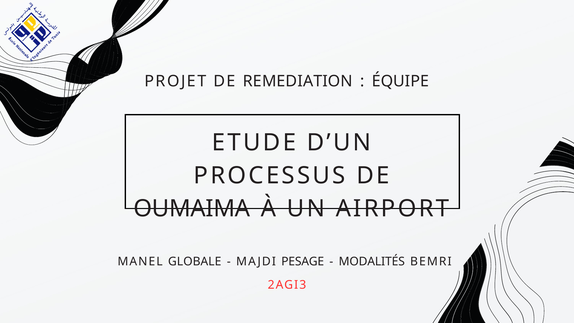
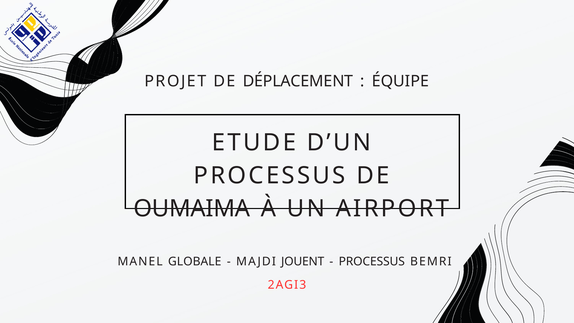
REMEDIATION: REMEDIATION -> DÉPLACEMENT (298, 81)
PESAGE: PESAGE -> JOUENT (303, 262)
MODALITÉS: MODALITÉS -> PROCESSUS (372, 262)
